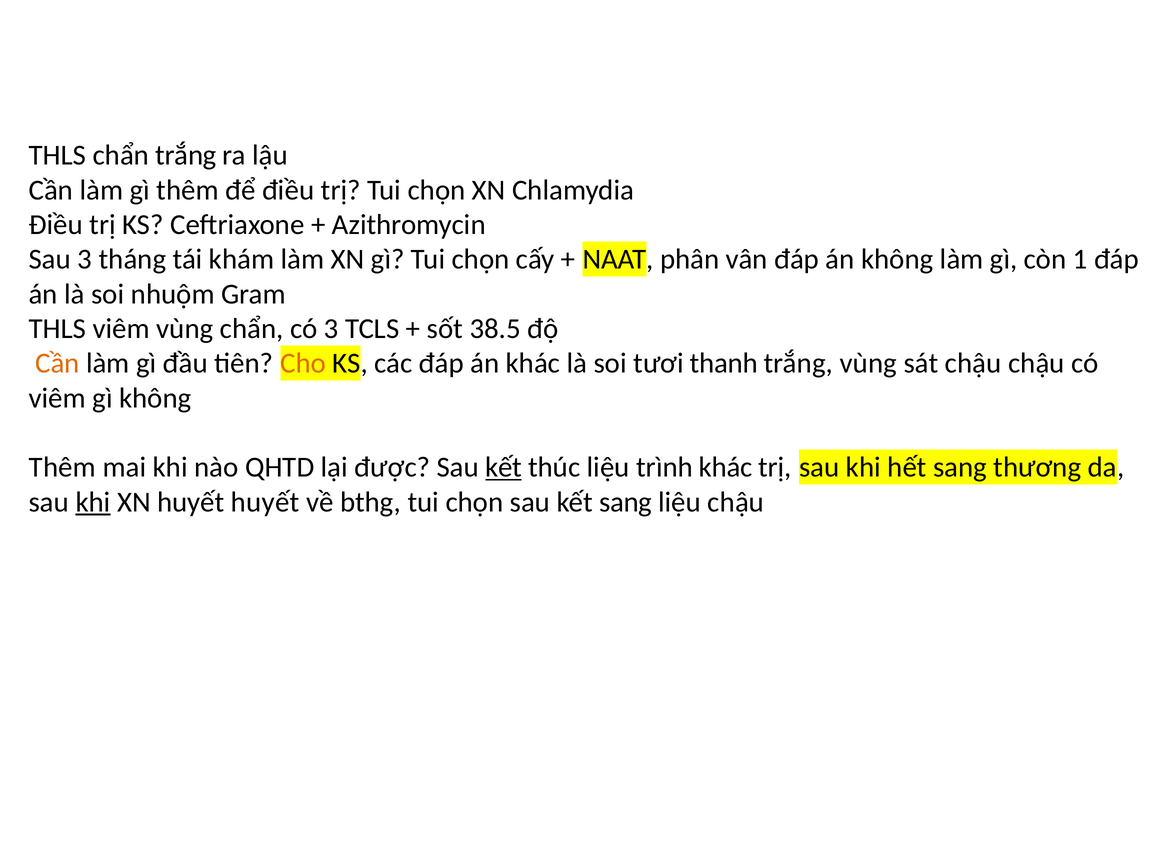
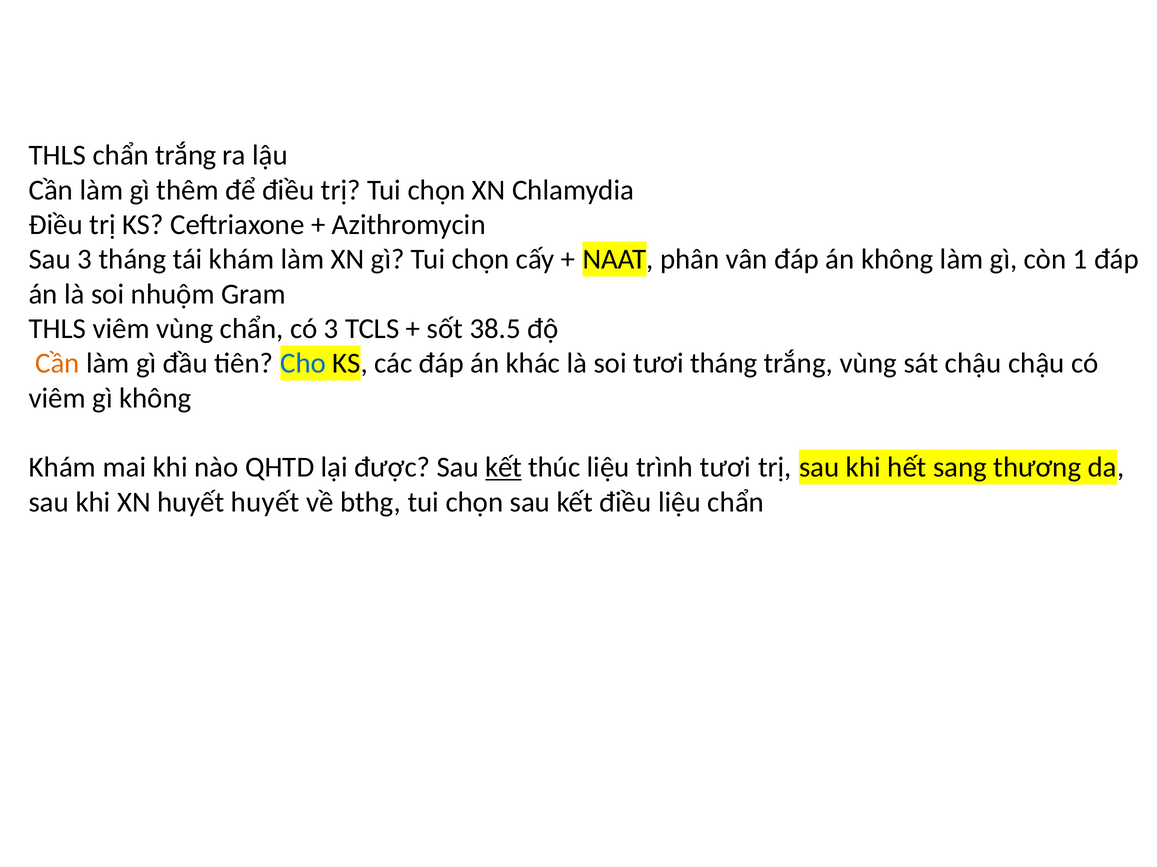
Cho colour: orange -> blue (303, 364)
tươi thanh: thanh -> tháng (724, 364)
Thêm: Thêm -> Khám (62, 468)
trình khác: khác -> tươi (725, 468)
khi underline: present -> none (93, 503)
kết sang: sang -> điều (625, 503)
liệu chậu: chậu -> chẩn (736, 503)
